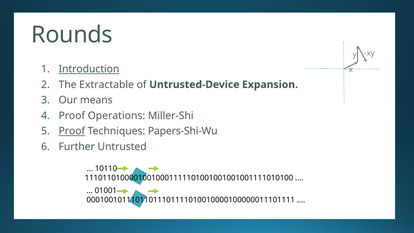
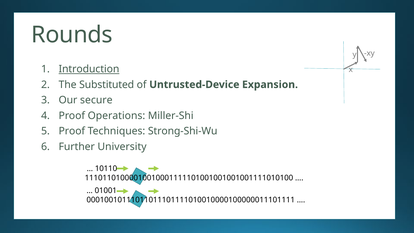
Extractable: Extractable -> Substituted (107, 85)
means: means -> secure (96, 100)
Proof underline: present -> none (72, 131)
Papers-Shi-Wu: Papers-Shi-Wu -> Strong-Shi-Wu (183, 131)
Untrusted: Untrusted -> University (122, 147)
